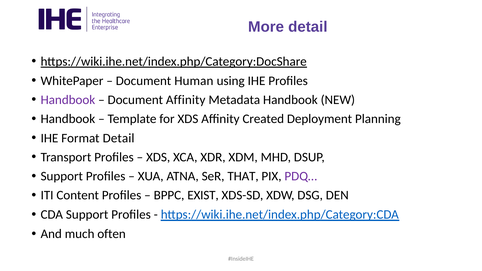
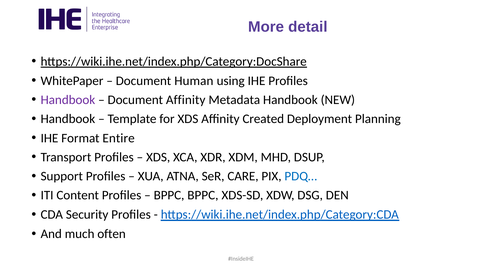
Format Detail: Detail -> Entire (119, 138)
THAT: THAT -> CARE (243, 176)
PDQ… colour: purple -> blue (301, 176)
BPPC EXIST: EXIST -> BPPC (203, 195)
CDA Support: Support -> Security (87, 215)
